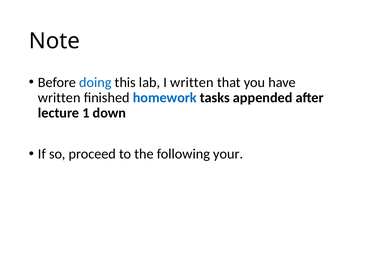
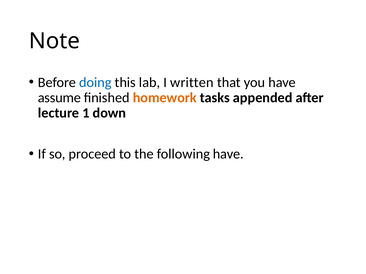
written: written -> assume (59, 98)
homework colour: blue -> orange (165, 98)
following your: your -> have (228, 154)
